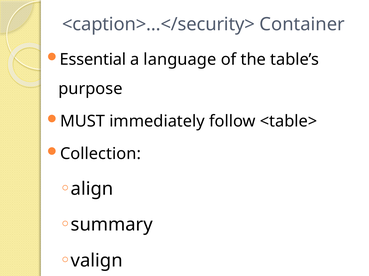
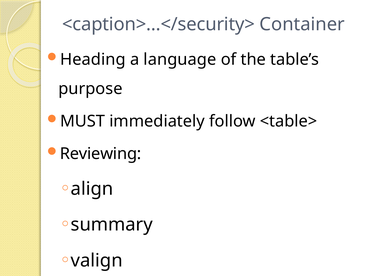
Essential: Essential -> Heading (93, 60)
Collection: Collection -> Reviewing (101, 154)
